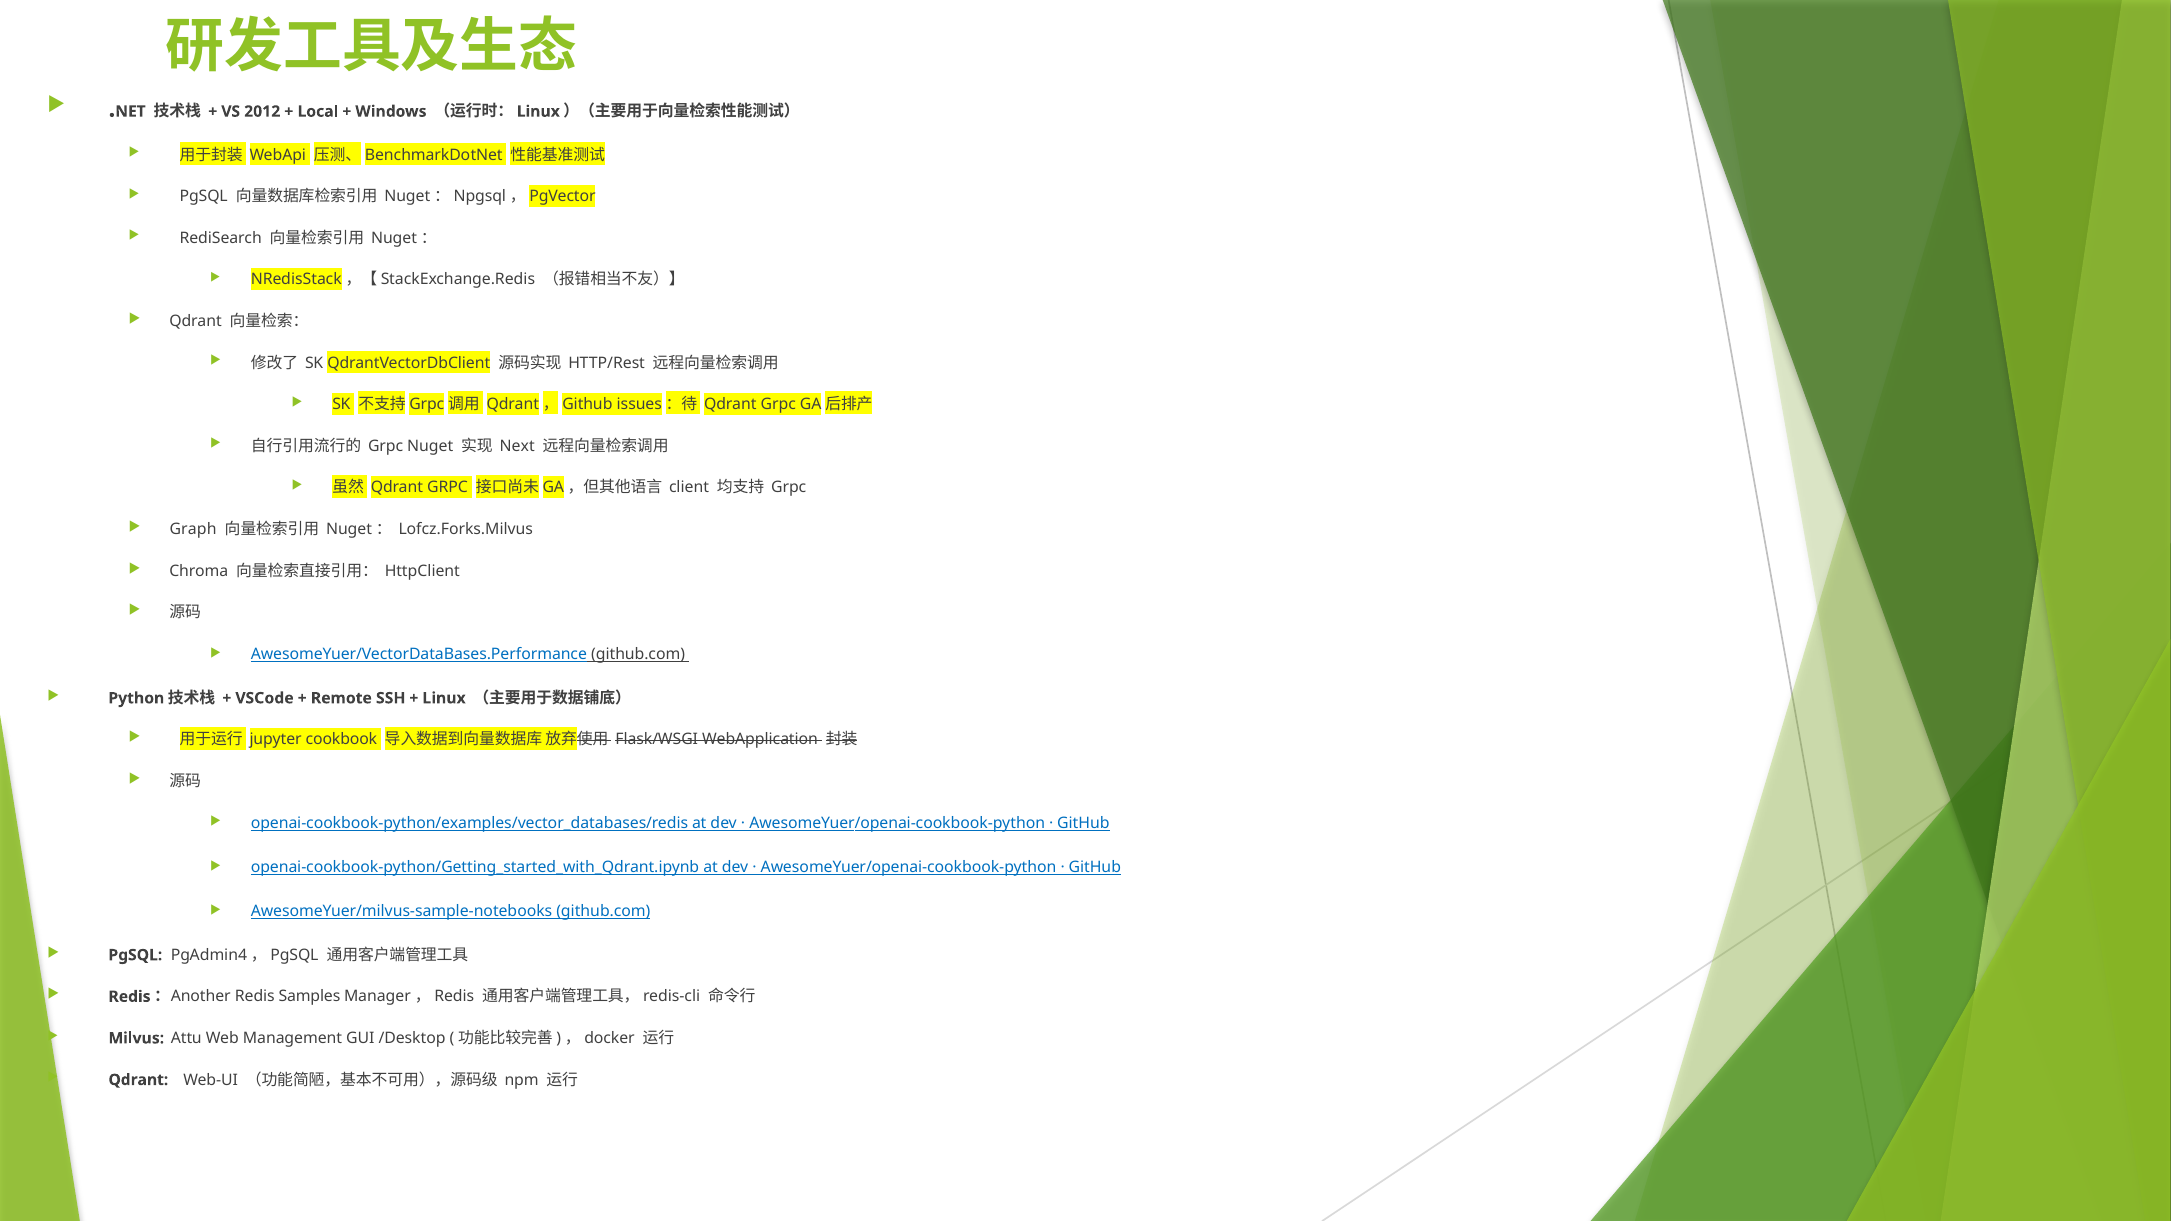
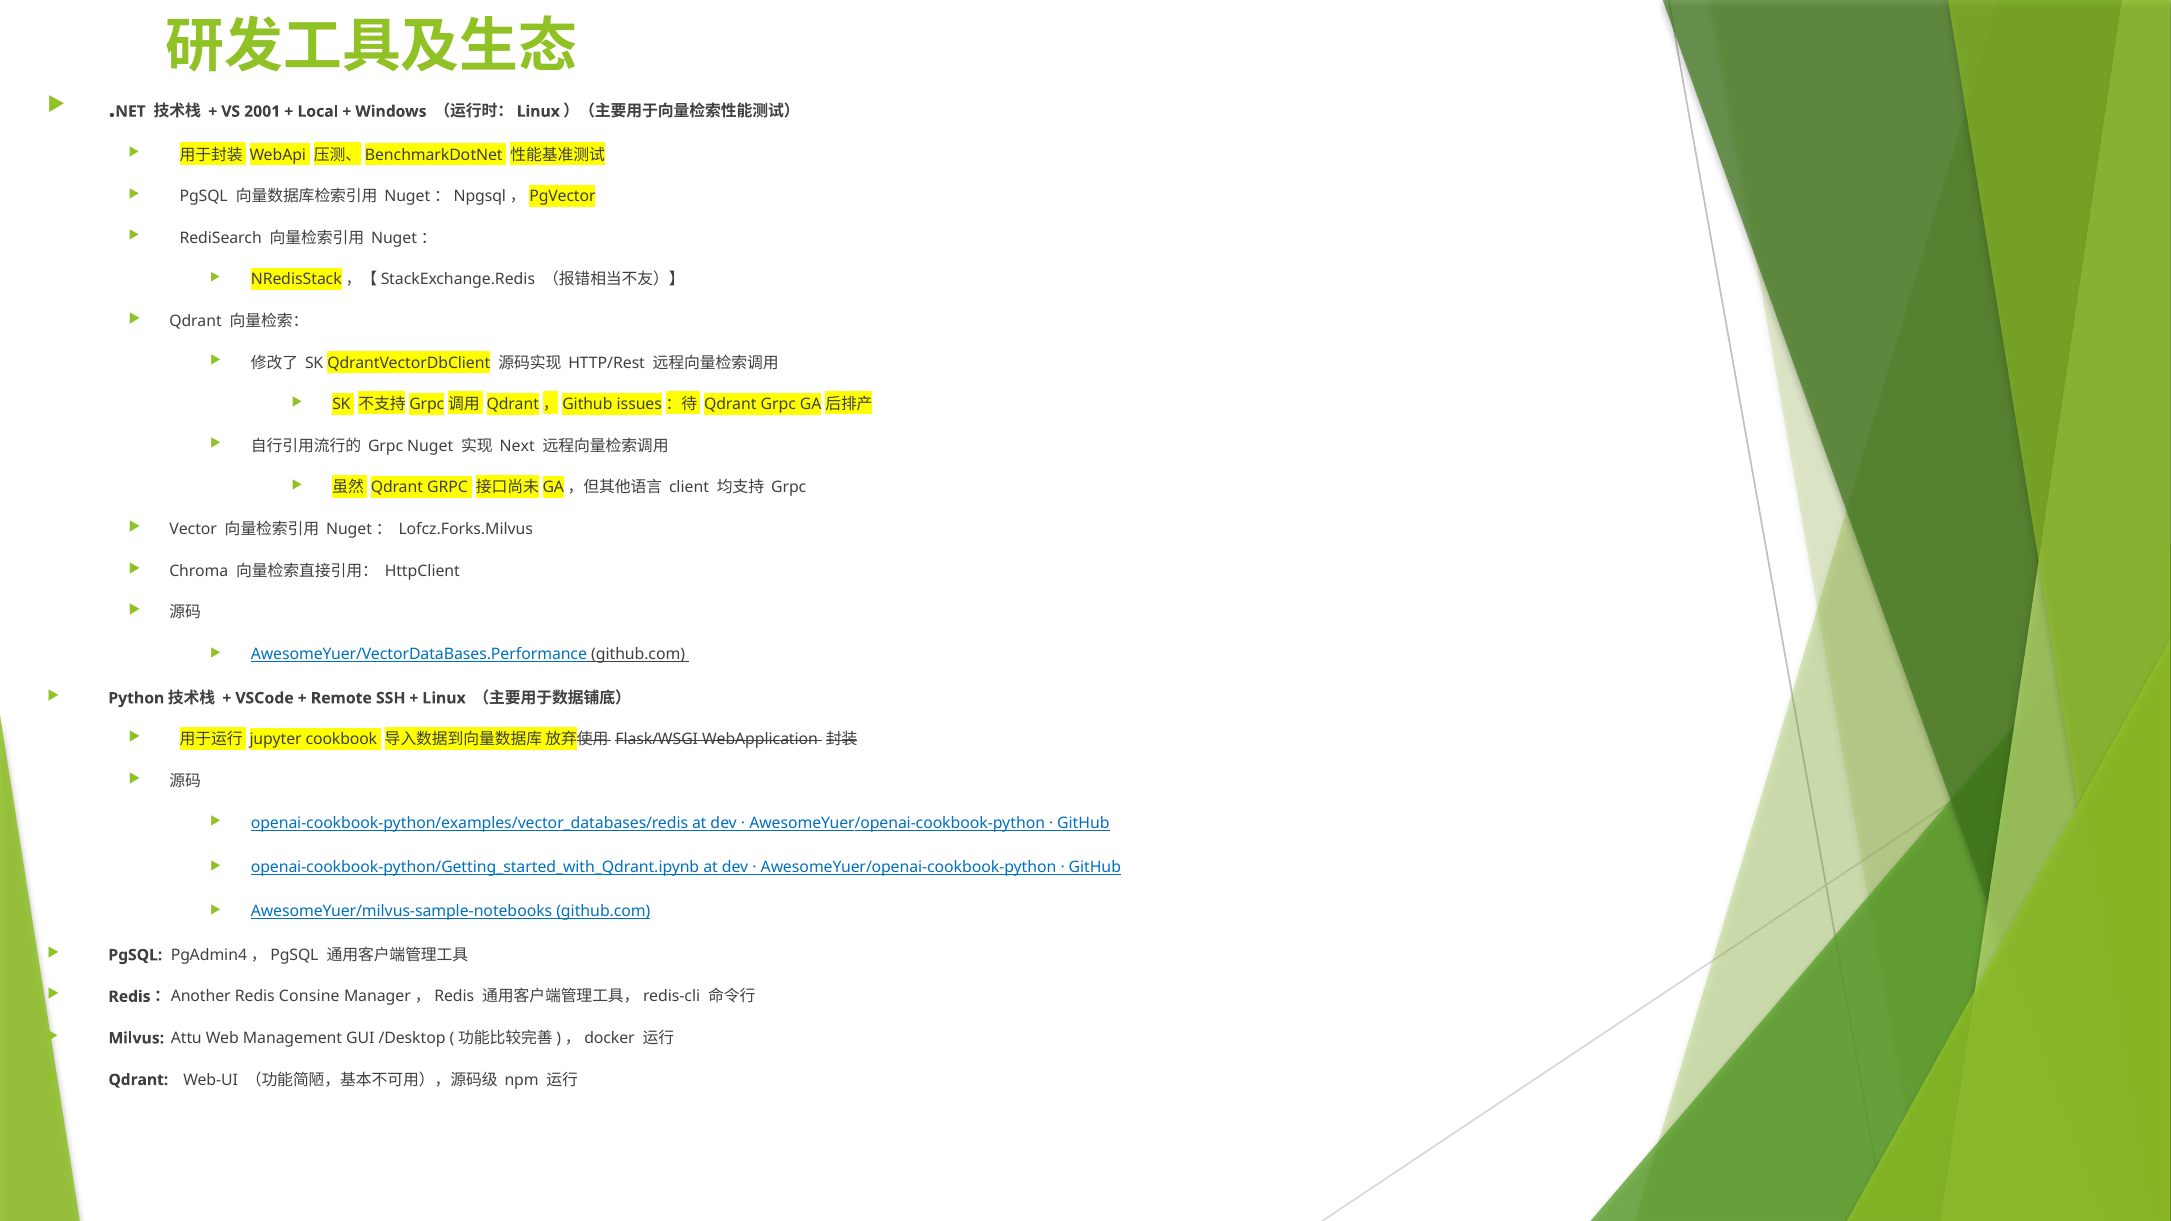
2012: 2012 -> 2001 (262, 112)
Graph: Graph -> Vector (193, 529)
Samples: Samples -> Consine (309, 997)
